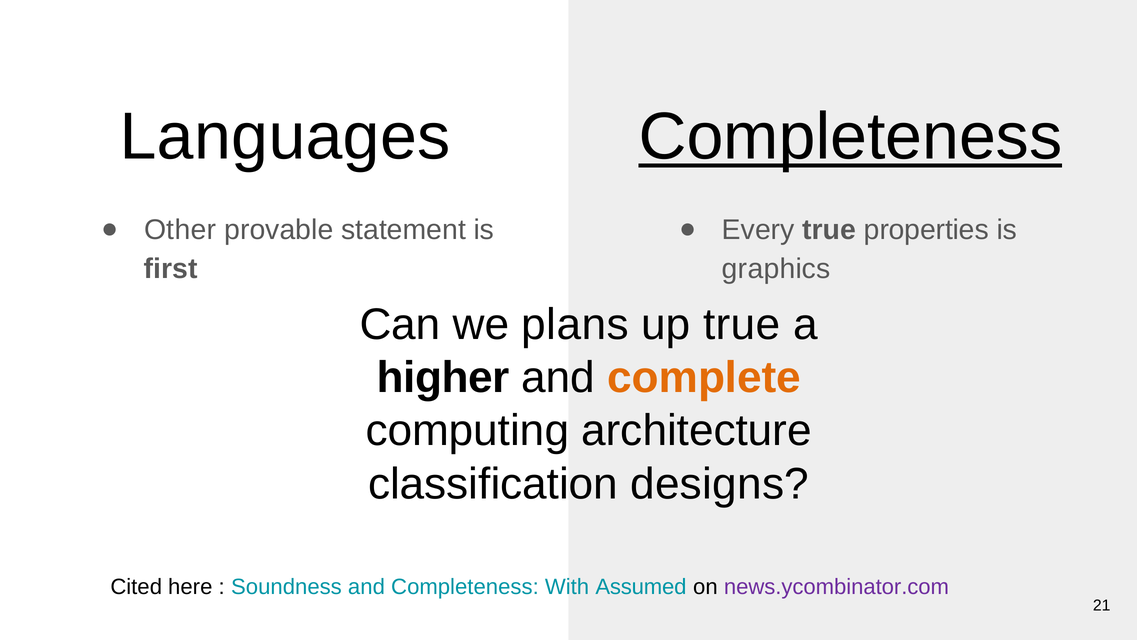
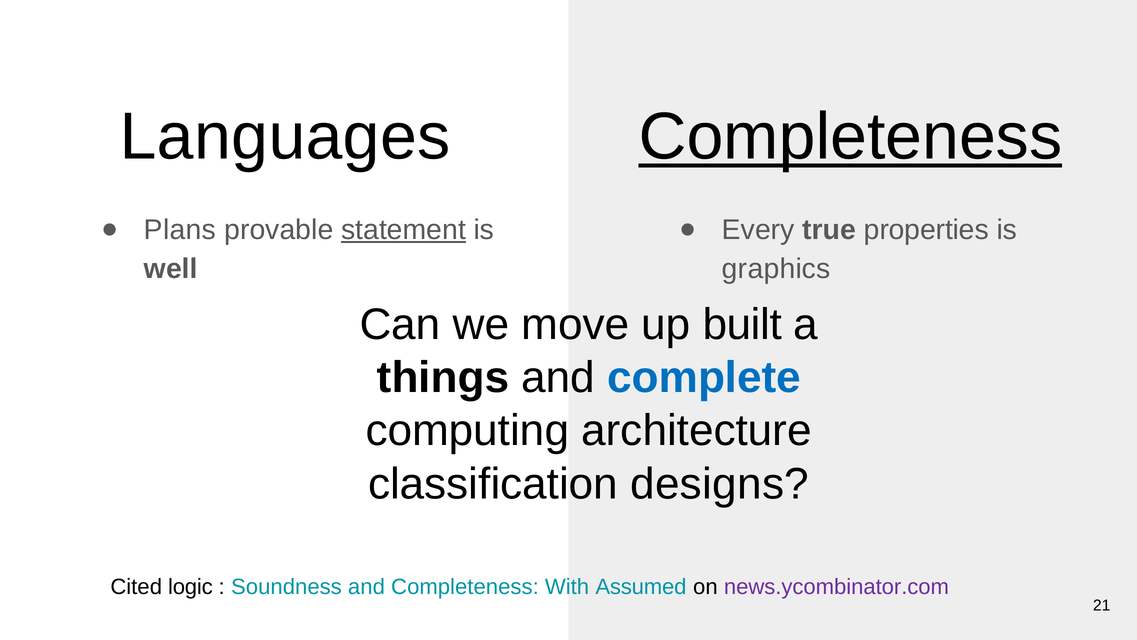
Other: Other -> Plans (180, 230)
statement underline: none -> present (404, 230)
first: first -> well (171, 269)
plans: plans -> move (575, 324)
up true: true -> built (742, 324)
higher: higher -> things (443, 377)
complete colour: orange -> blue (704, 377)
here: here -> logic (190, 586)
